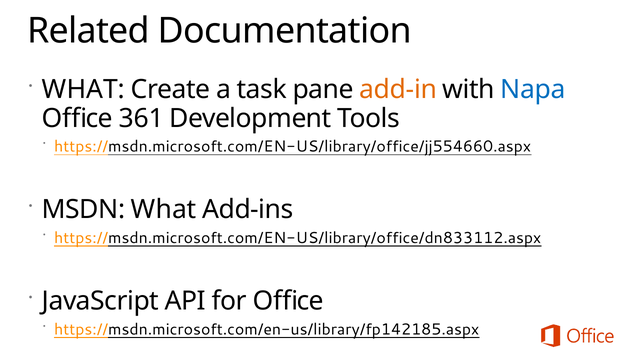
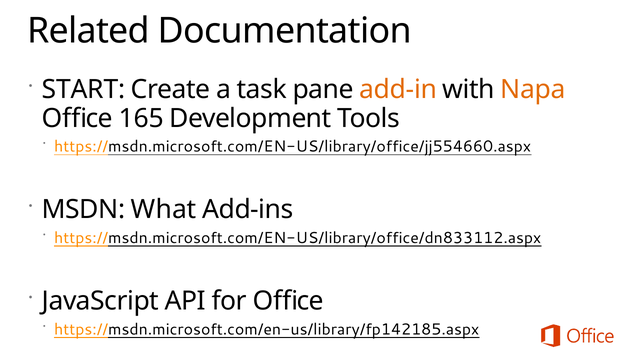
WHAT: WHAT -> START (84, 90)
Napa colour: blue -> orange (533, 90)
361: 361 -> 165 (141, 118)
